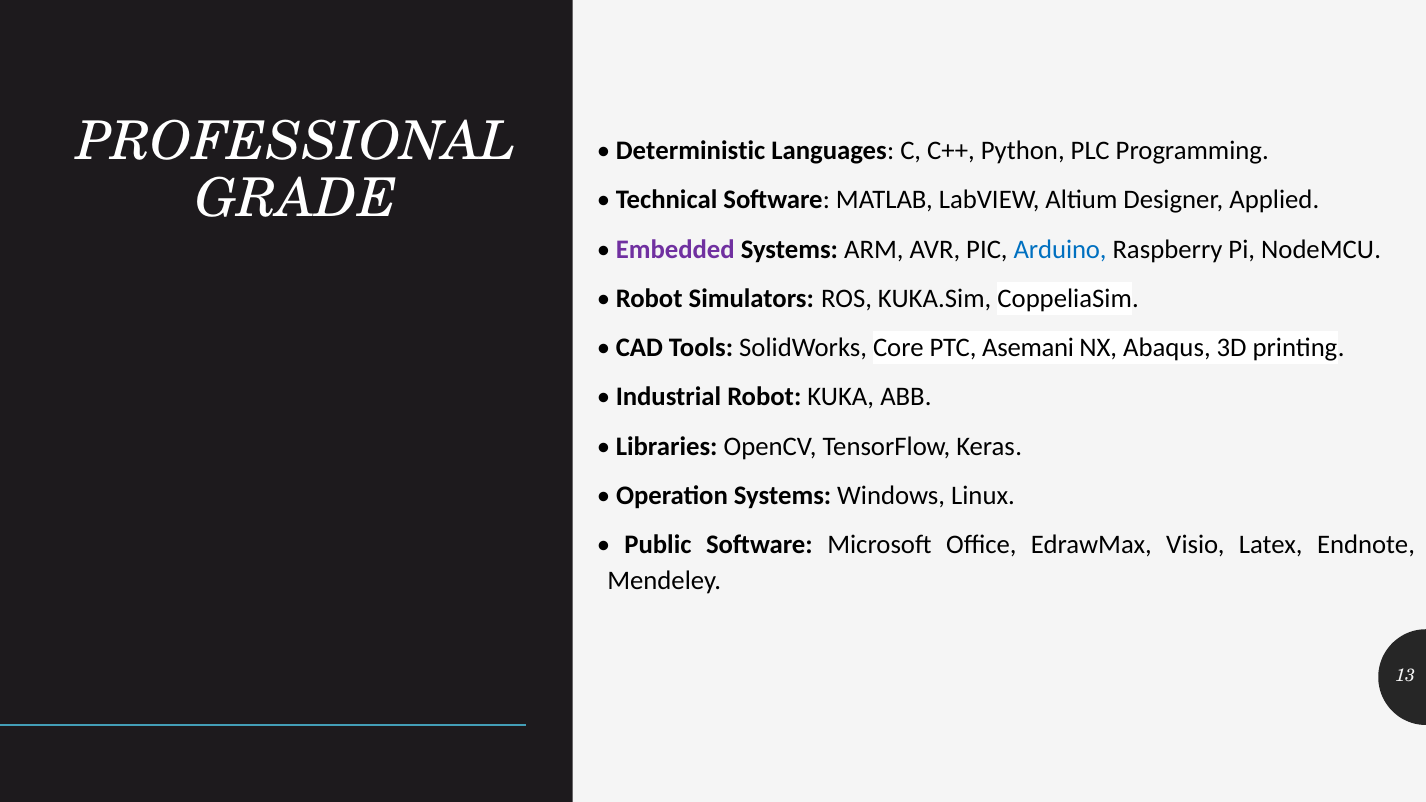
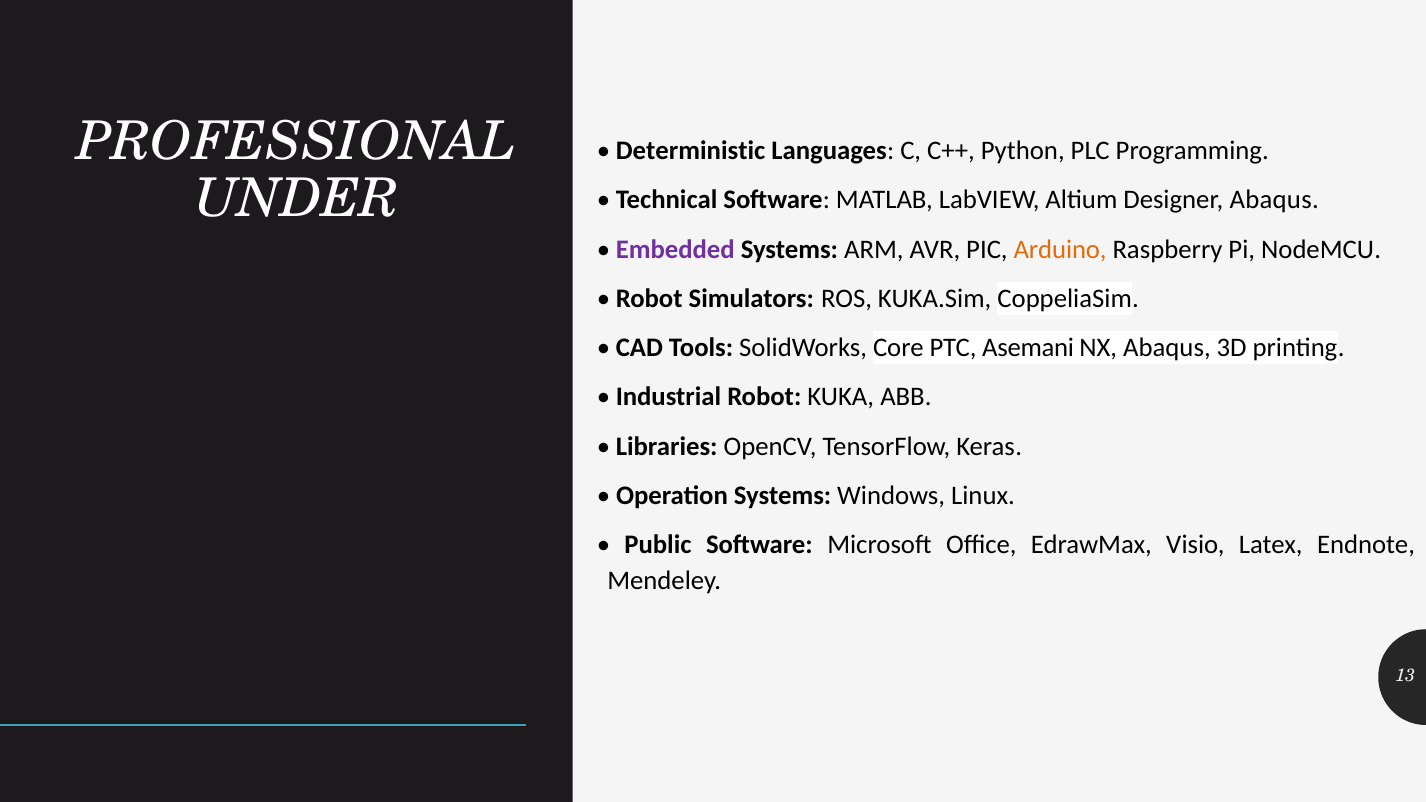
GRADE: GRADE -> UNDER (297, 199)
Designer Applied: Applied -> Abaqus (1274, 200)
Arduino colour: blue -> orange (1060, 249)
